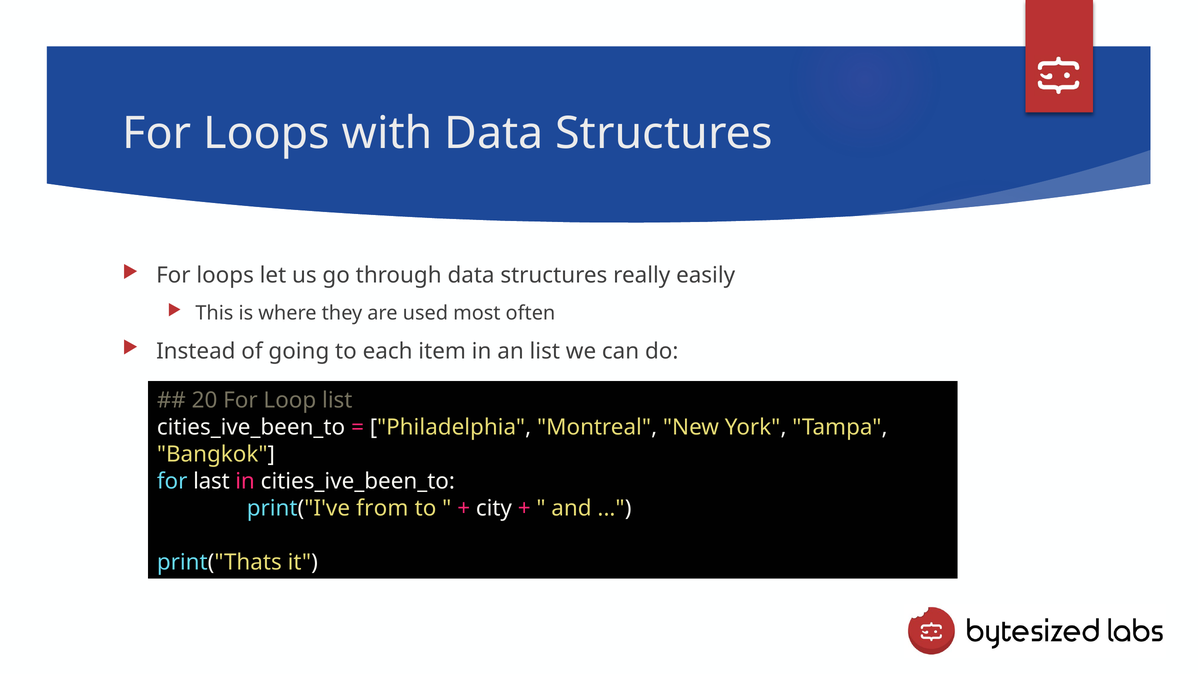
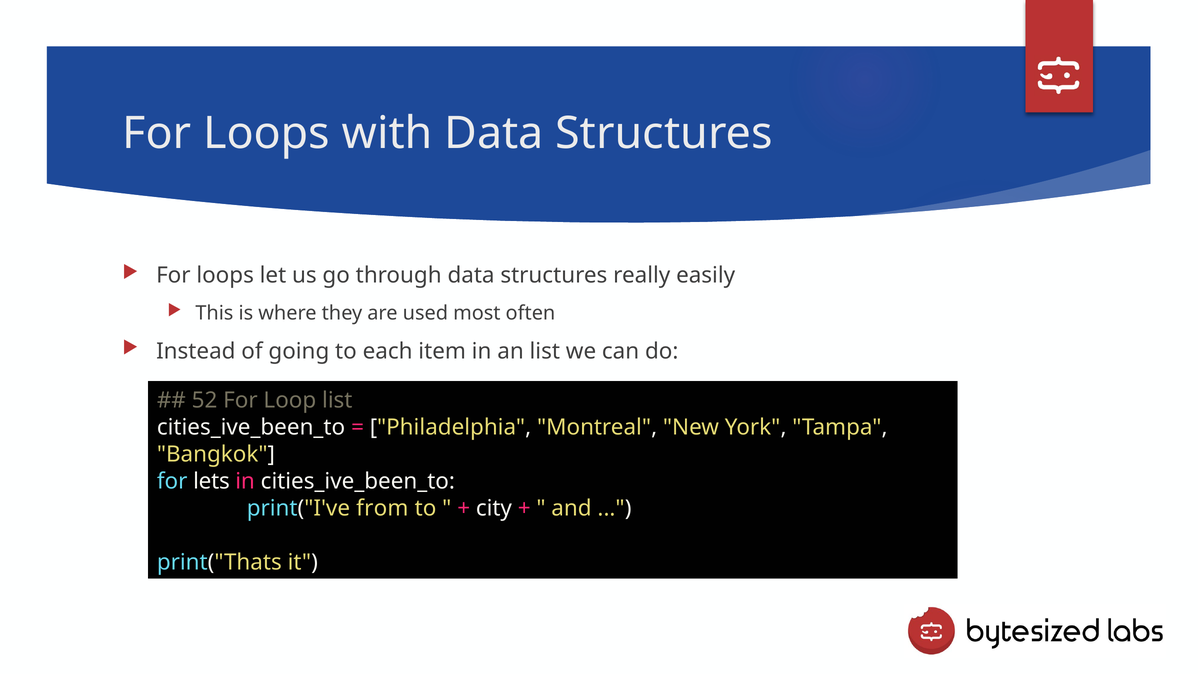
20: 20 -> 52 (205, 400)
last: last -> lets (211, 481)
